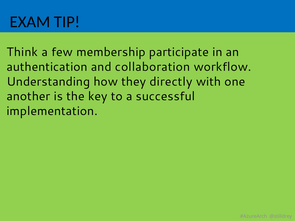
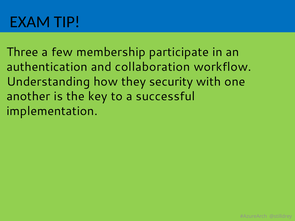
Think: Think -> Three (22, 52)
directly: directly -> security (171, 82)
